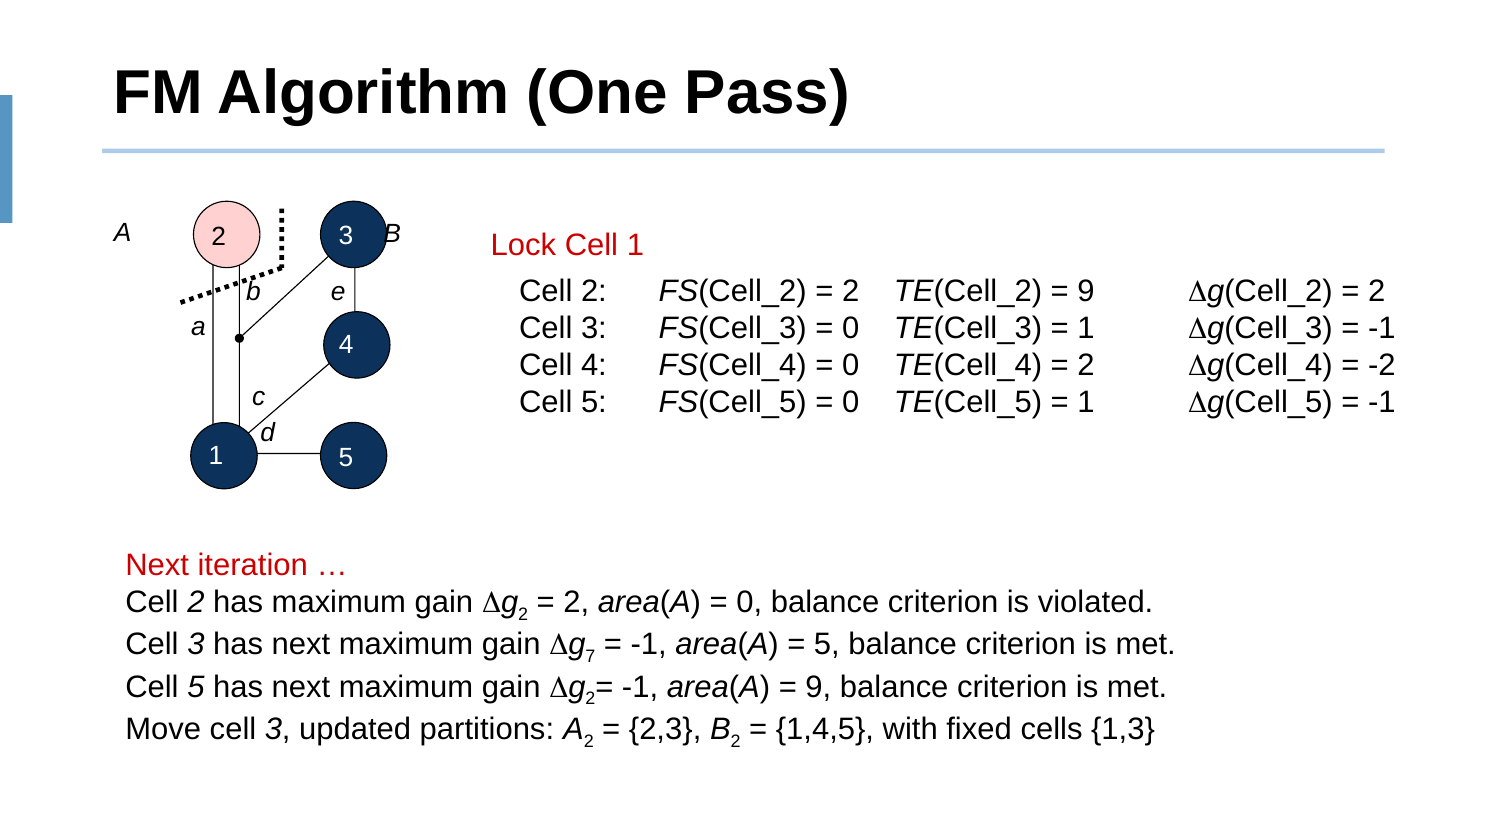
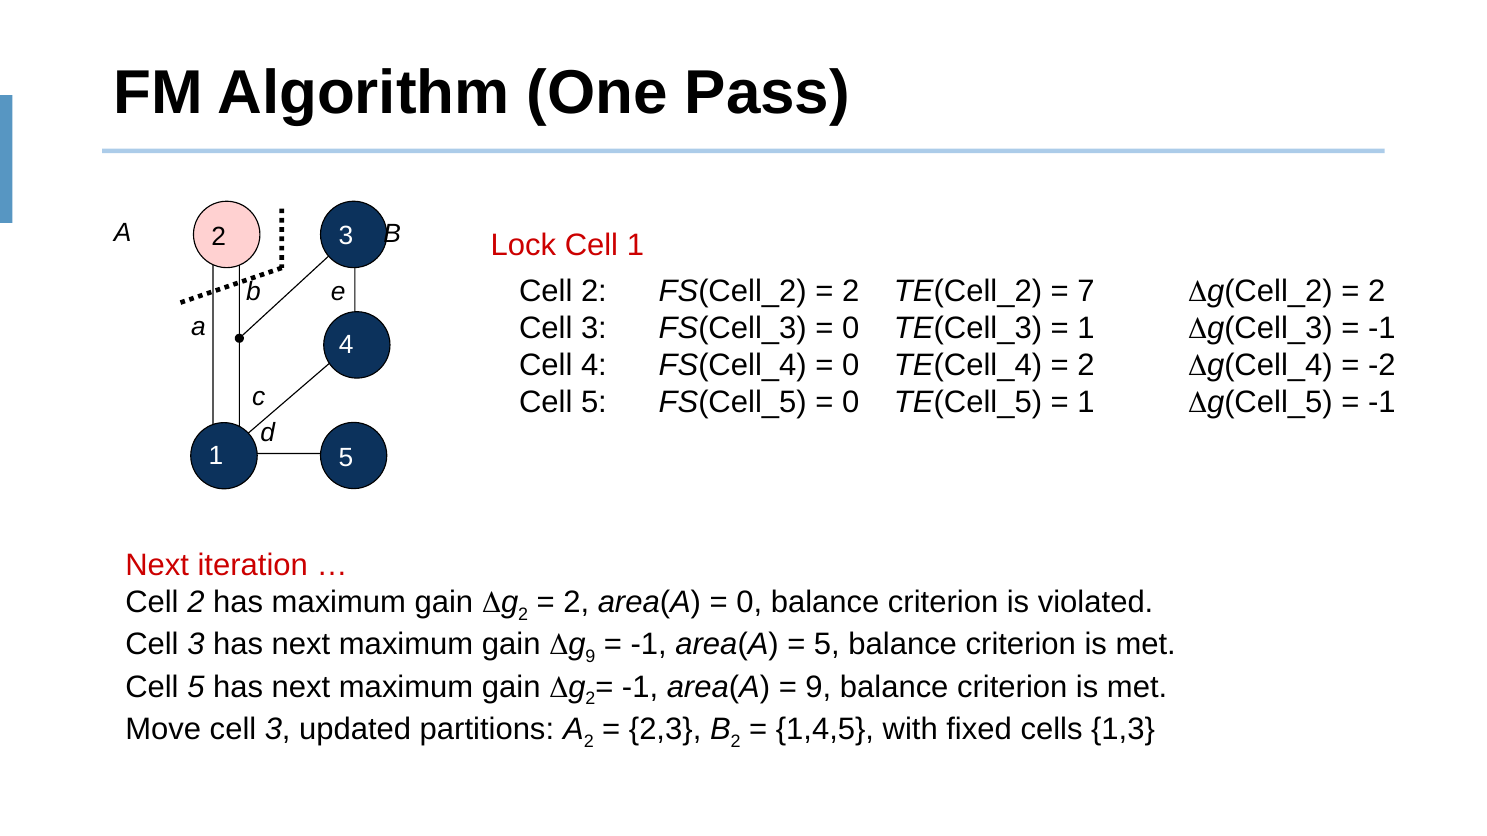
9: 9 -> 7 (1086, 291)
7: 7 -> 9 (590, 657)
